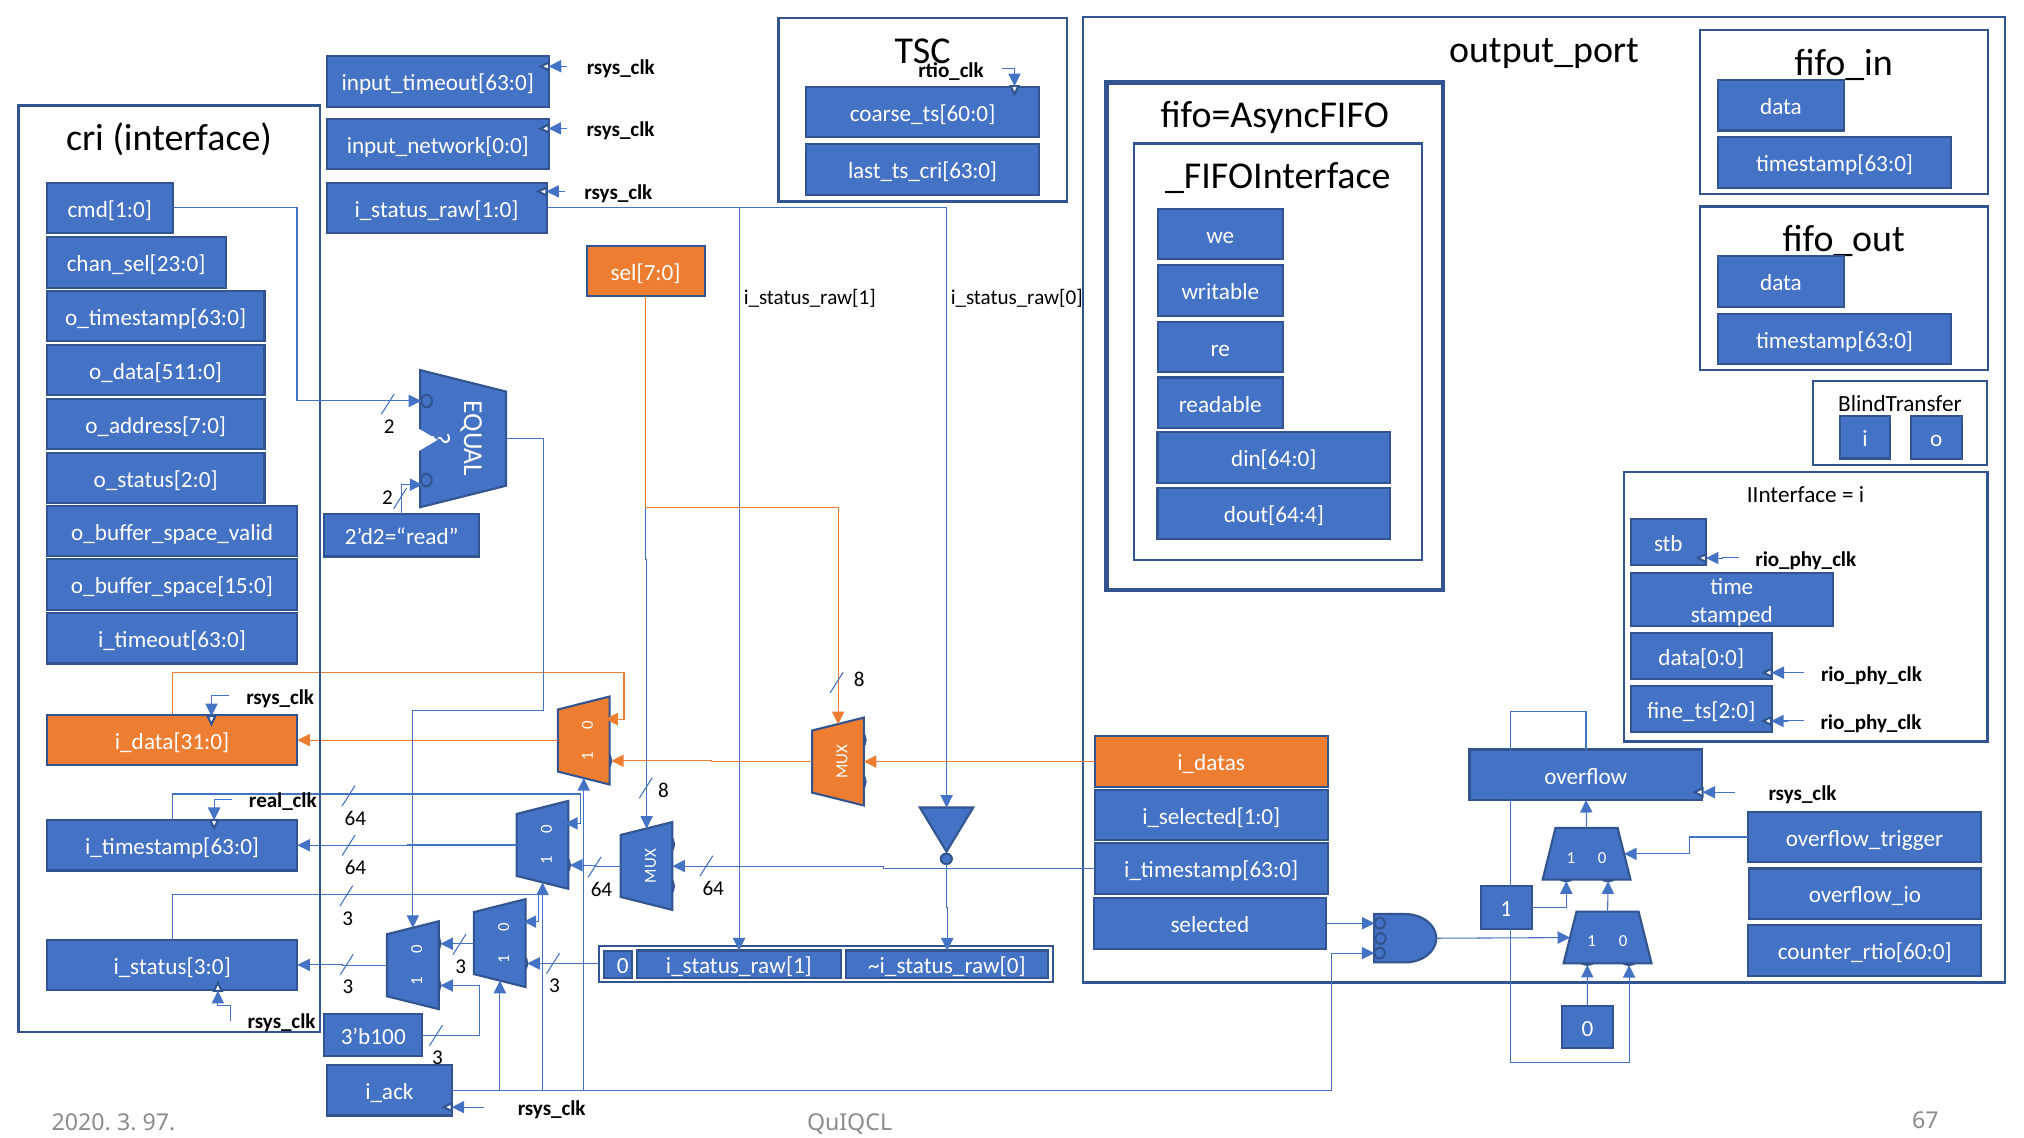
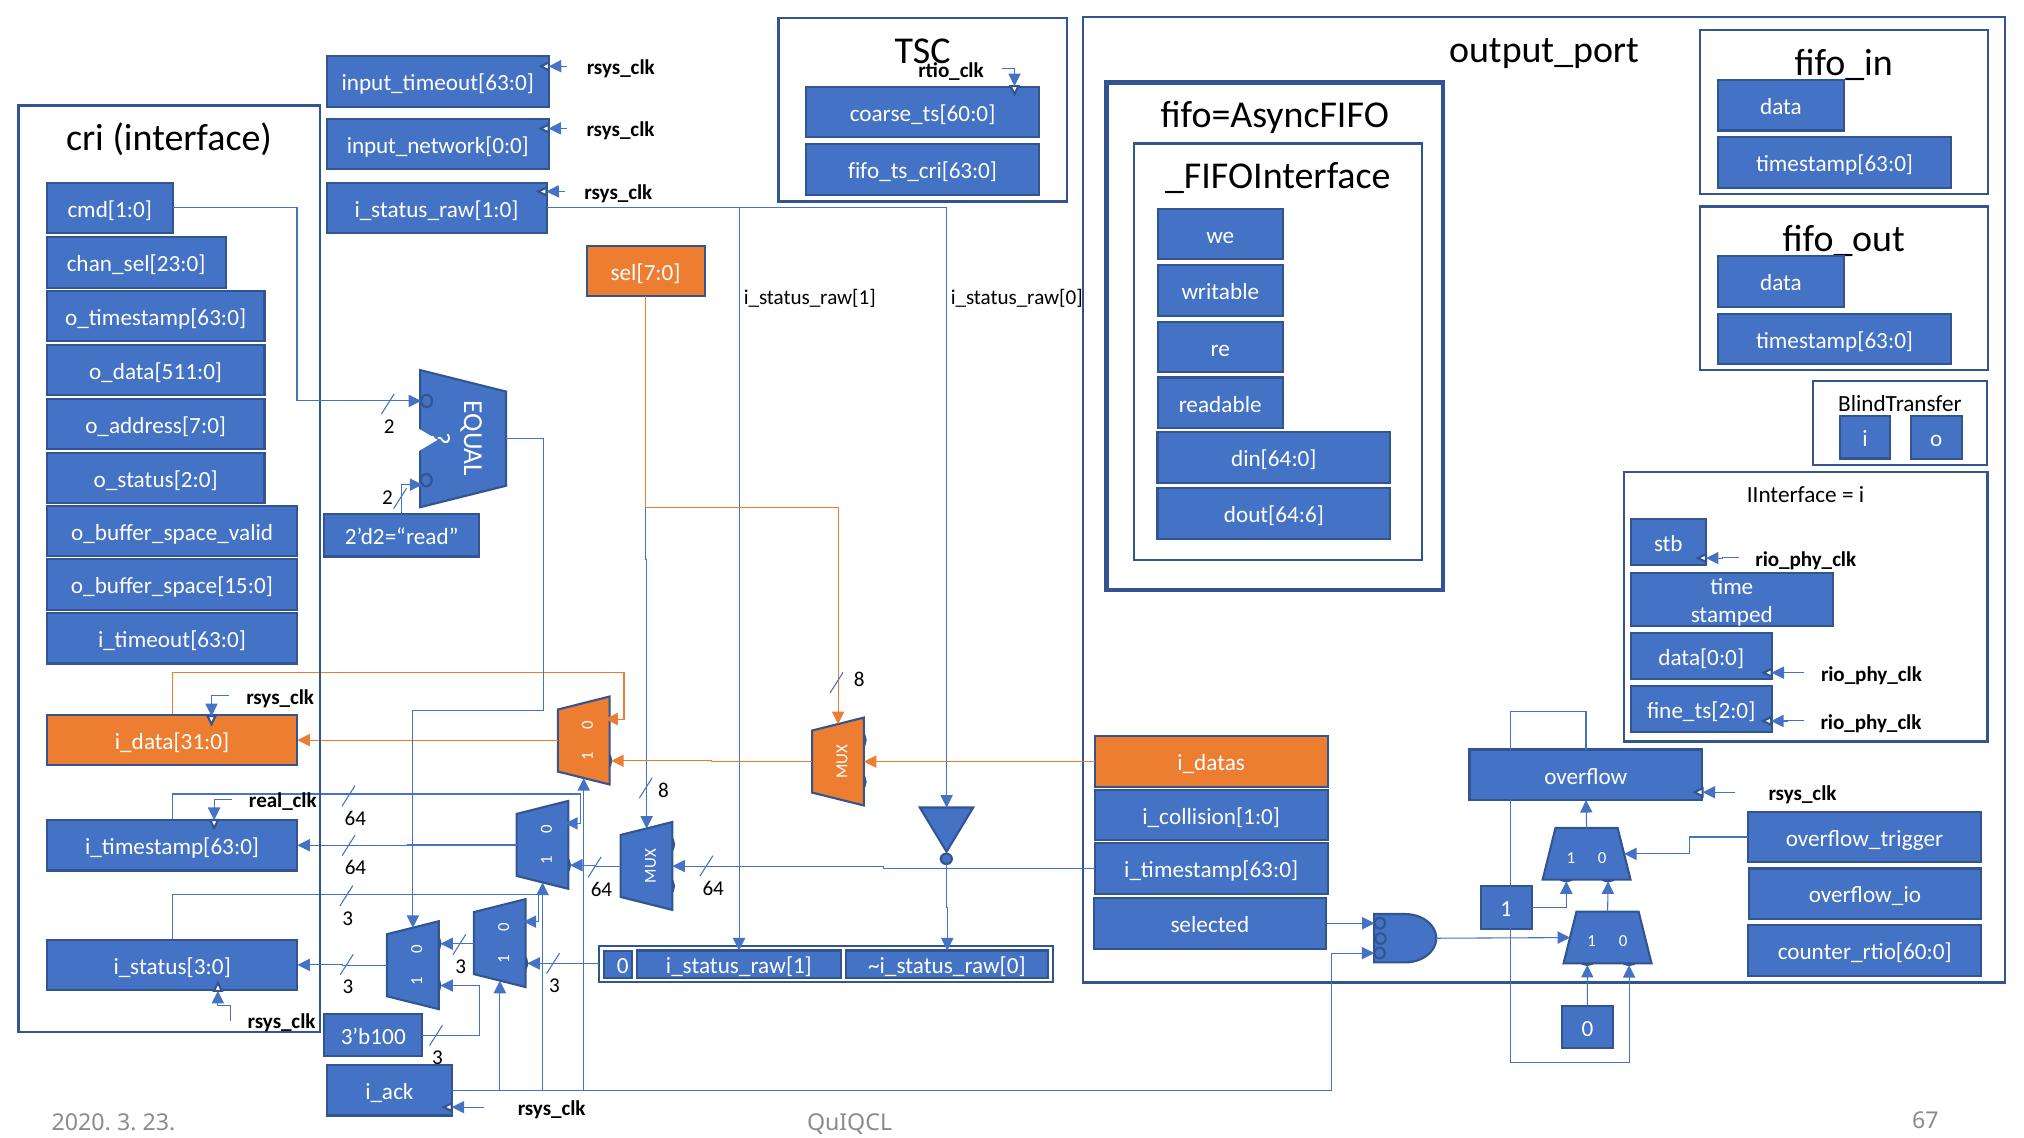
last_ts_cri[63:0: last_ts_cri[63:0 -> fifo_ts_cri[63:0 (922, 171)
dout[64:4: dout[64:4 -> dout[64:6 (1274, 515)
i_selected[1:0: i_selected[1:0 -> i_collision[1:0 (1211, 817)
97: 97 -> 23 (159, 1124)
